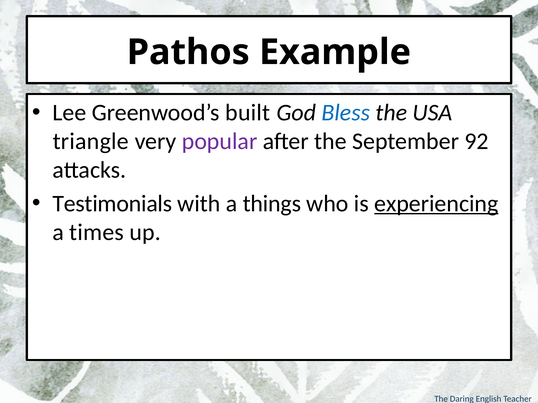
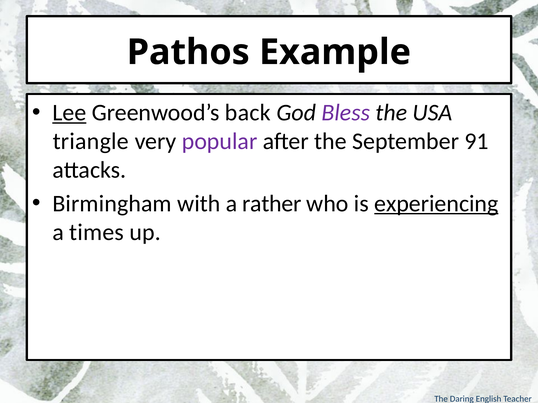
Lee underline: none -> present (69, 113)
built: built -> back (248, 113)
Bless colour: blue -> purple (346, 113)
92: 92 -> 91 (477, 142)
Testimonials: Testimonials -> Birmingham (112, 204)
things: things -> rather (272, 204)
